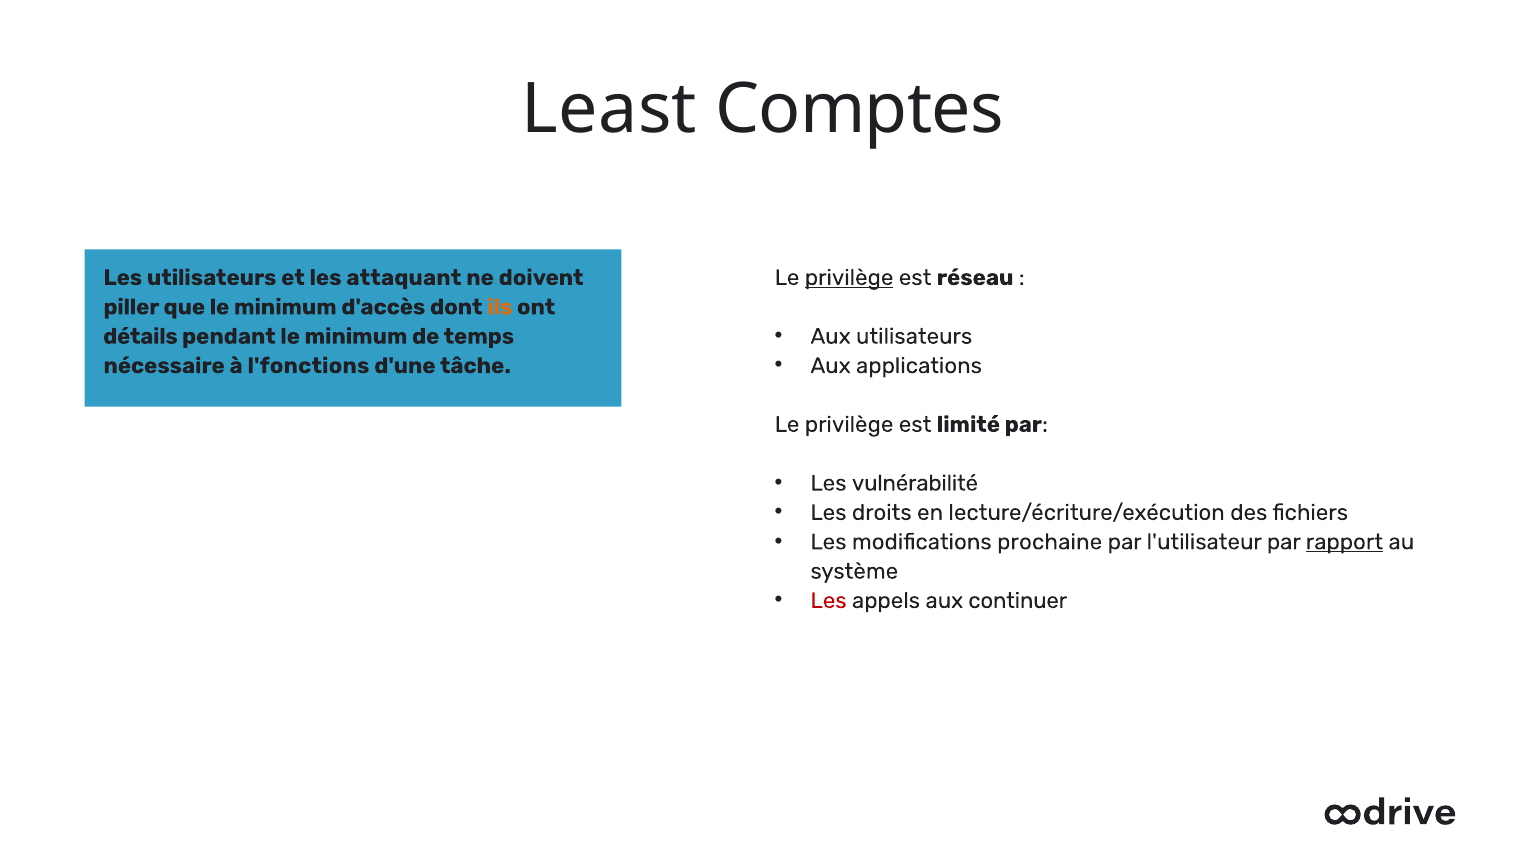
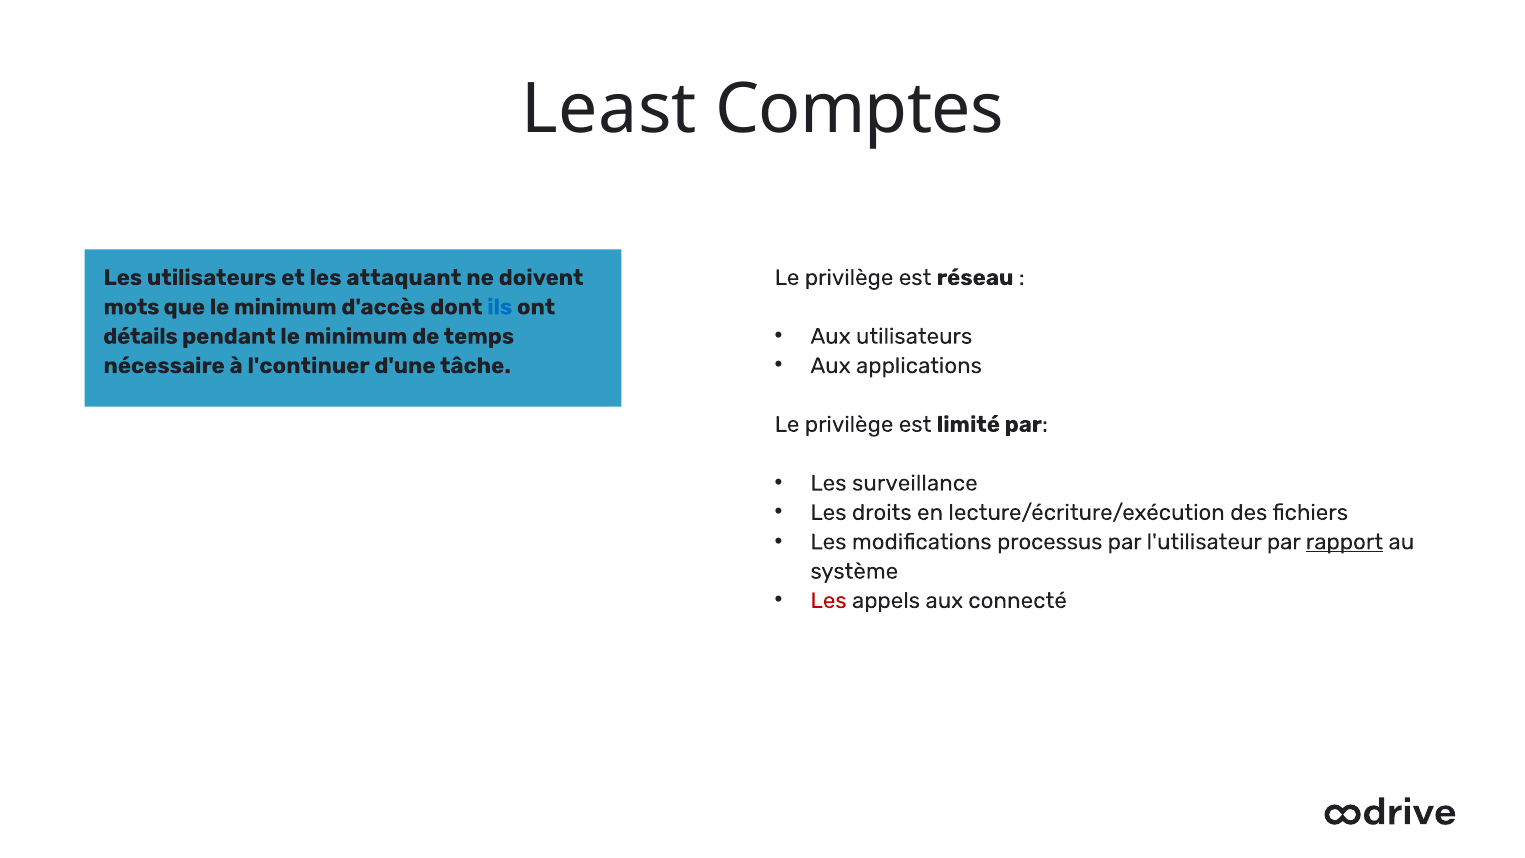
privilège underline: present -> none (849, 278)
piller: piller -> mots (131, 307)
ils colour: orange -> blue (500, 307)
l'fonctions: l'fonctions -> l'continuer (308, 366)
vulnérabilité: vulnérabilité -> surveillance (915, 483)
prochaine: prochaine -> processus (1050, 542)
continuer: continuer -> connecté (1018, 601)
